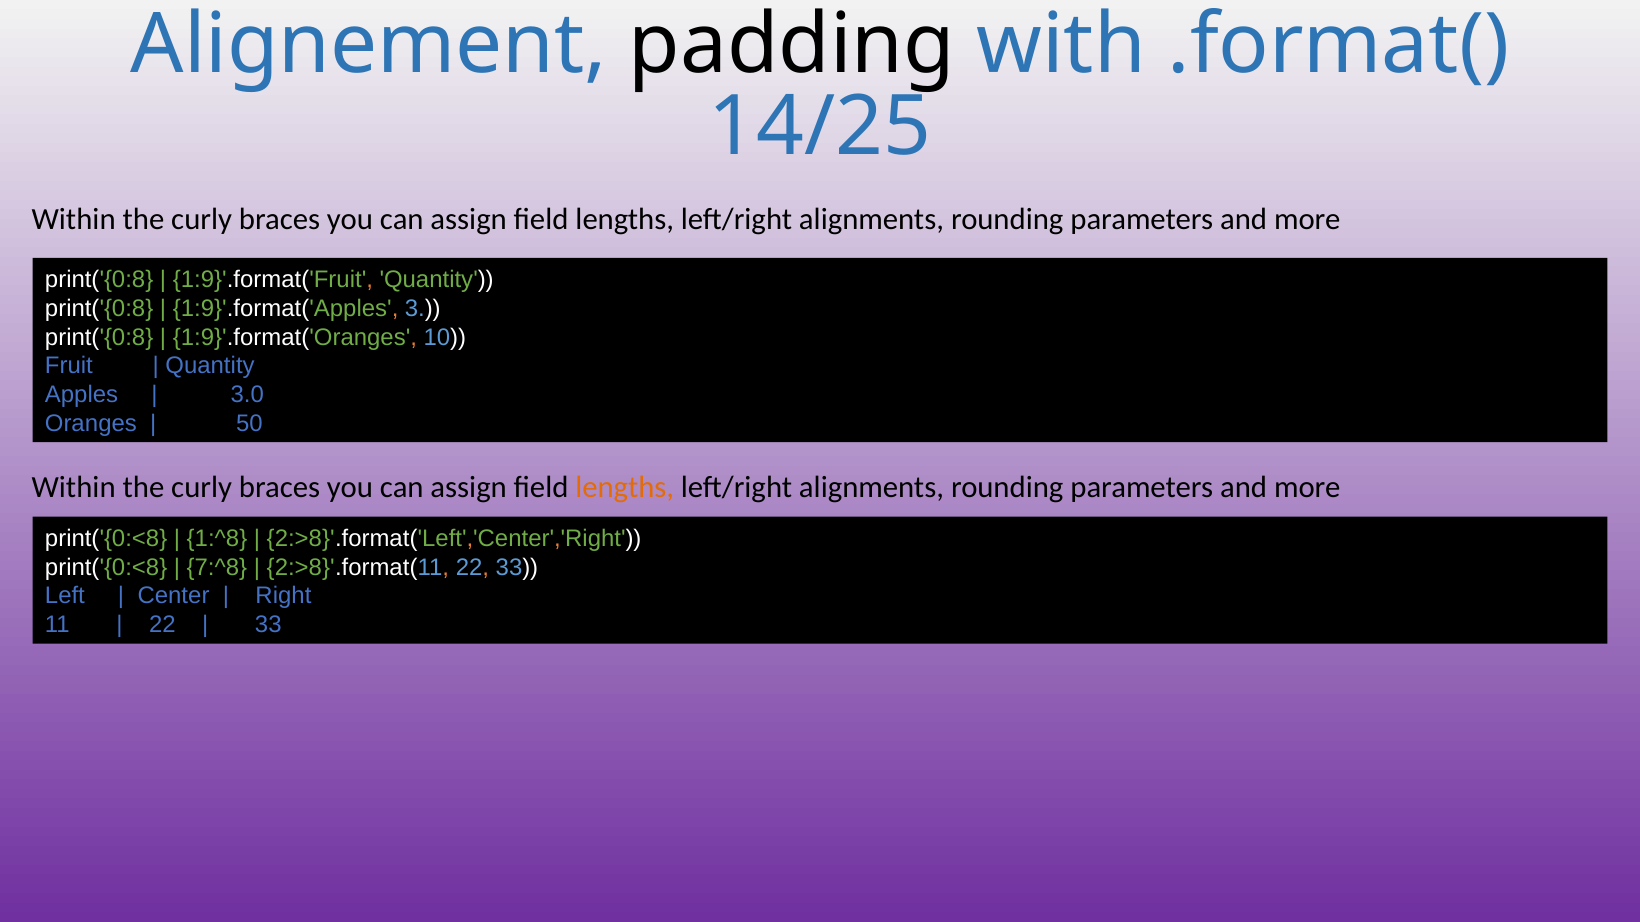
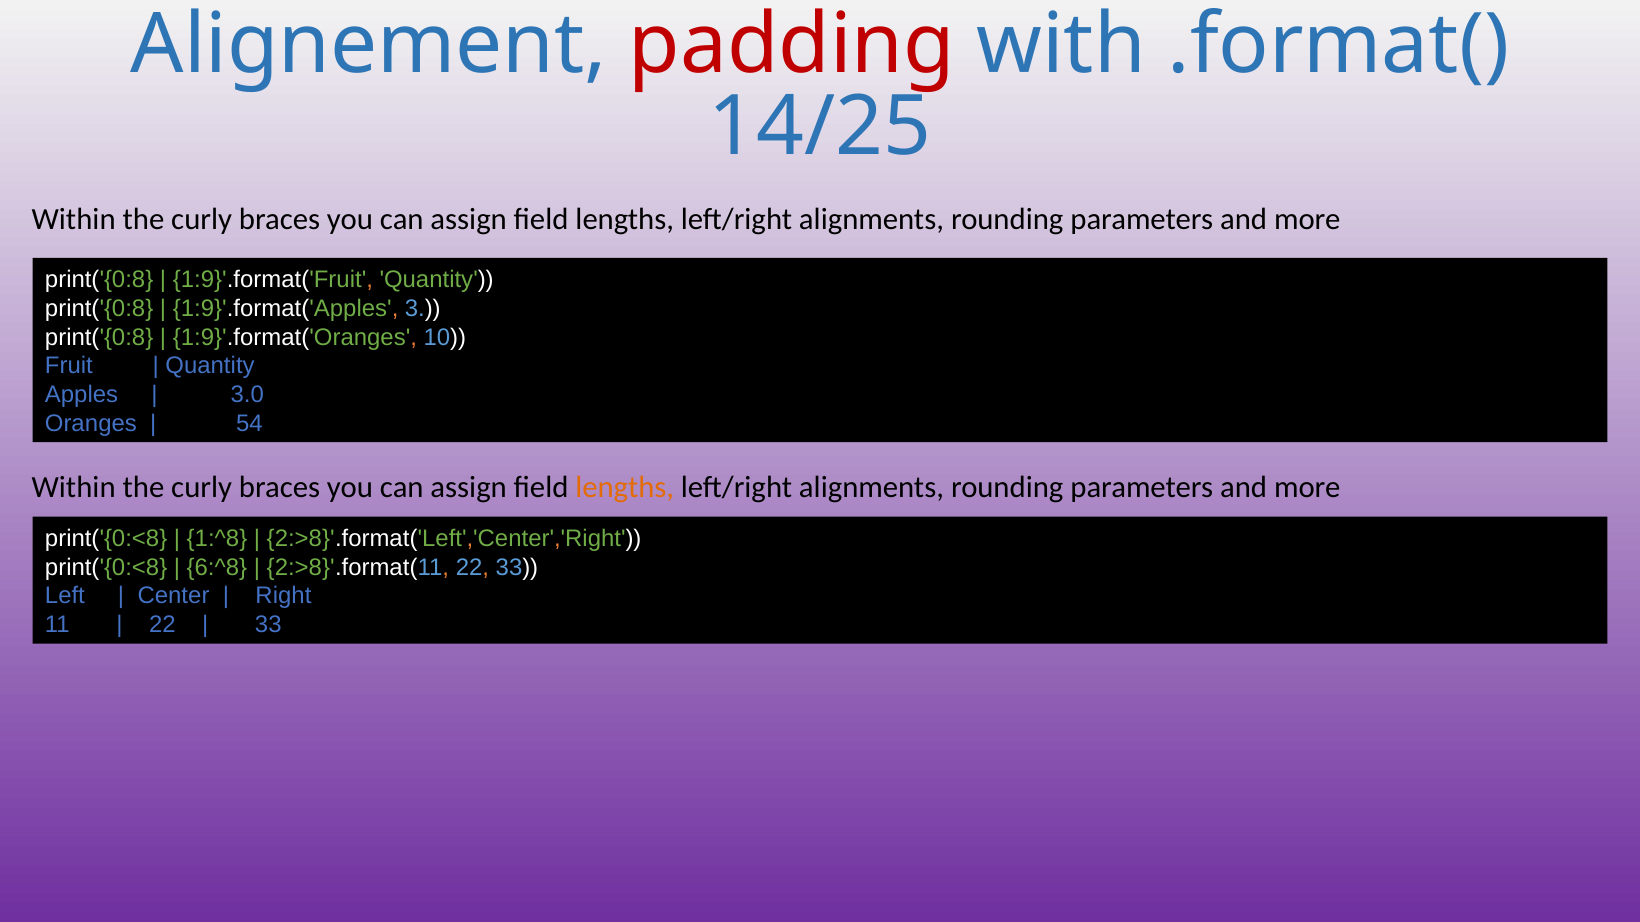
padding colour: black -> red (792, 45)
50: 50 -> 54 (249, 424)
7:^8: 7:^8 -> 6:^8 (217, 568)
